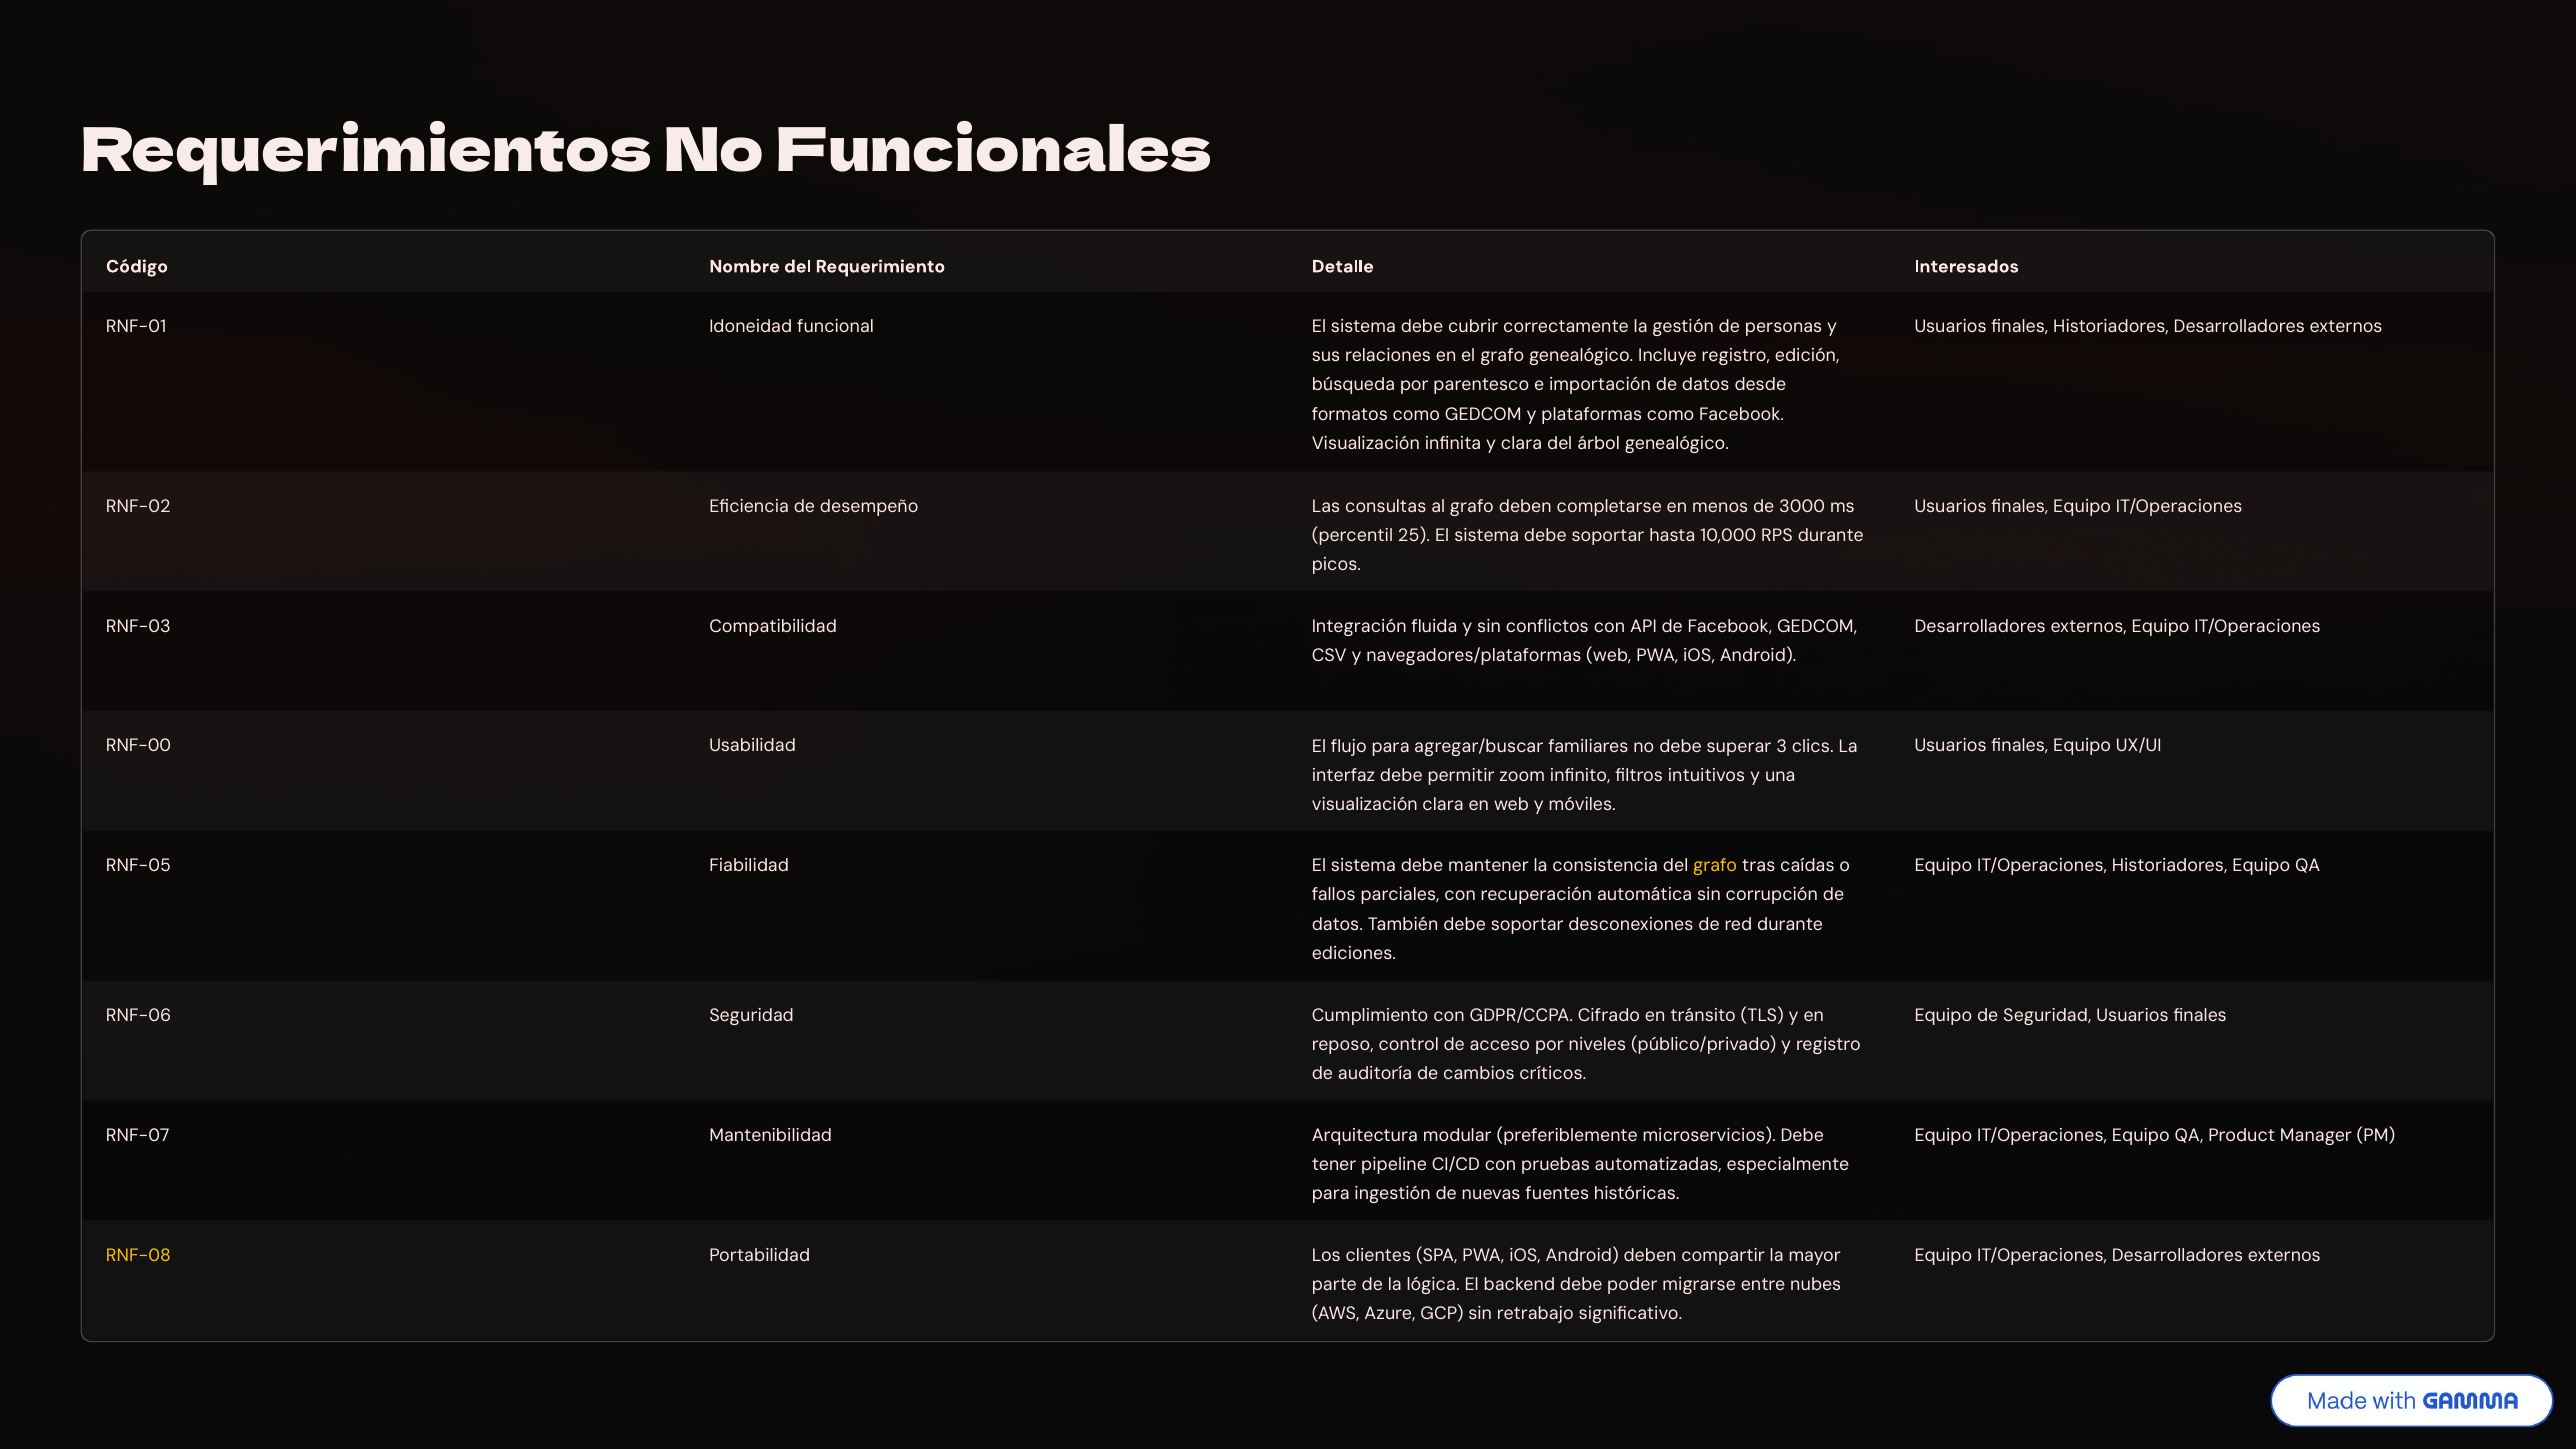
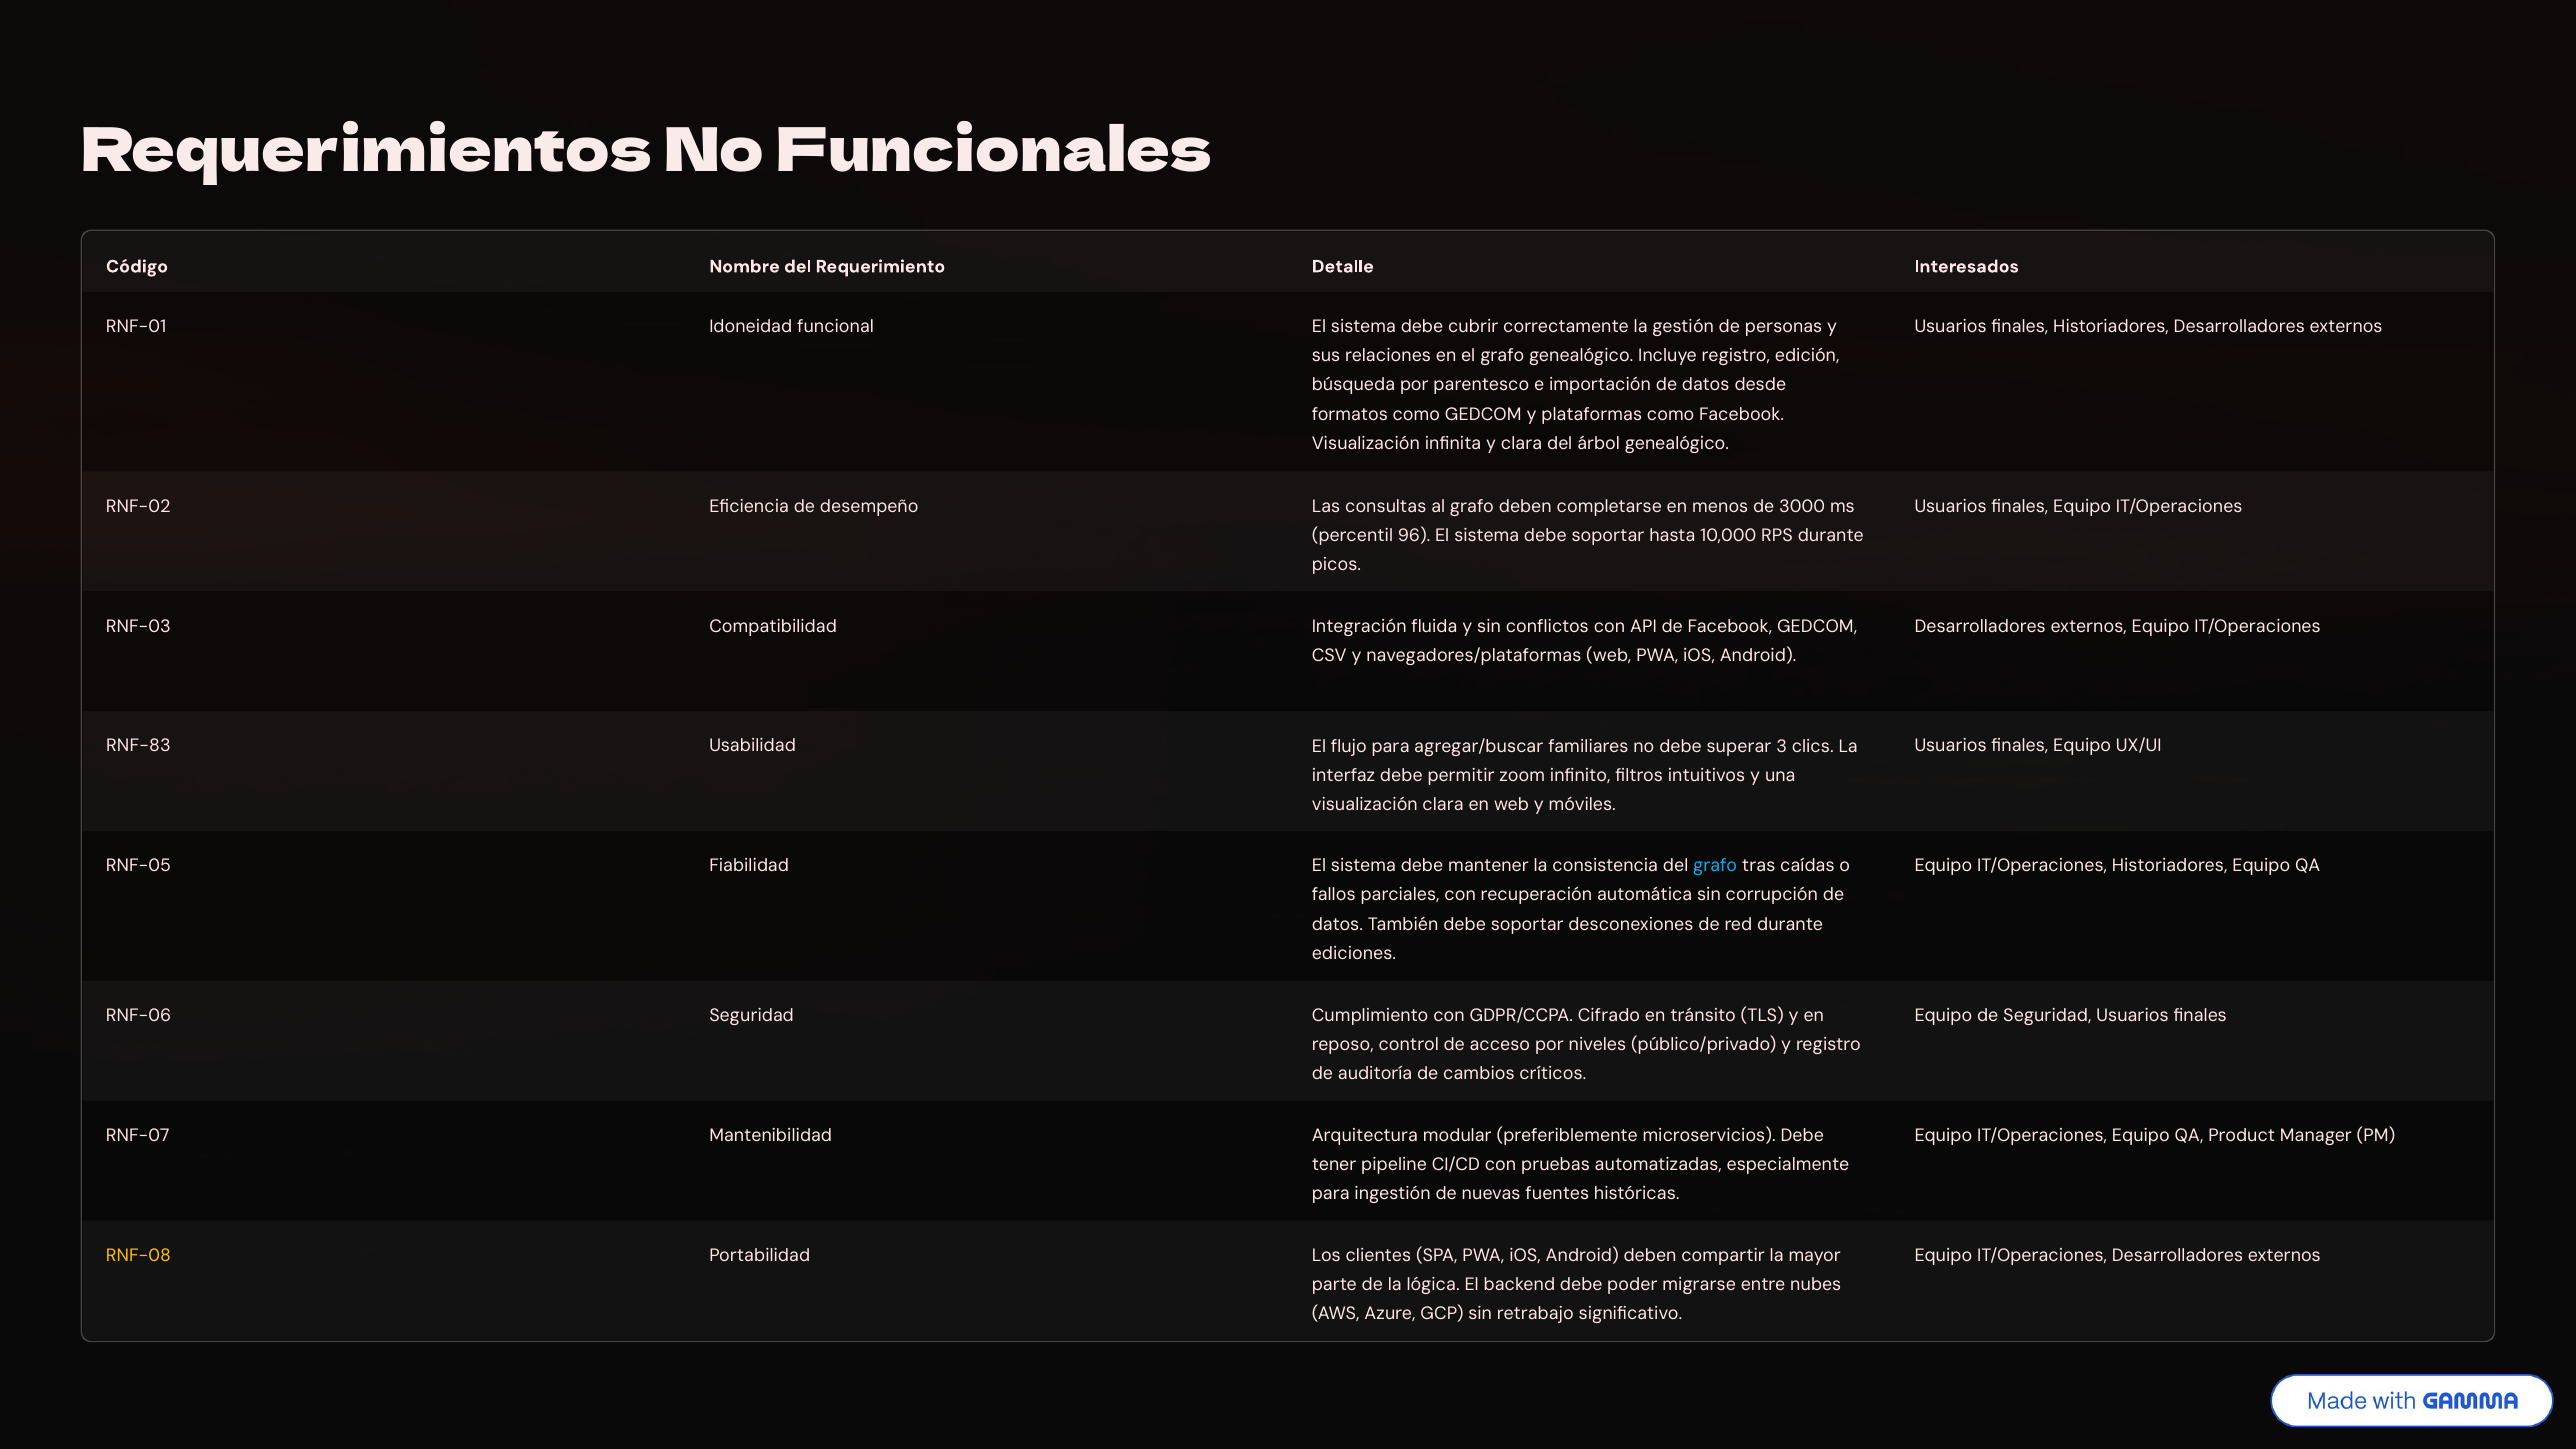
25: 25 -> 96 (1414, 535)
RNF-00: RNF-00 -> RNF-83 (138, 746)
grafo colour: yellow -> light blue (1715, 866)
